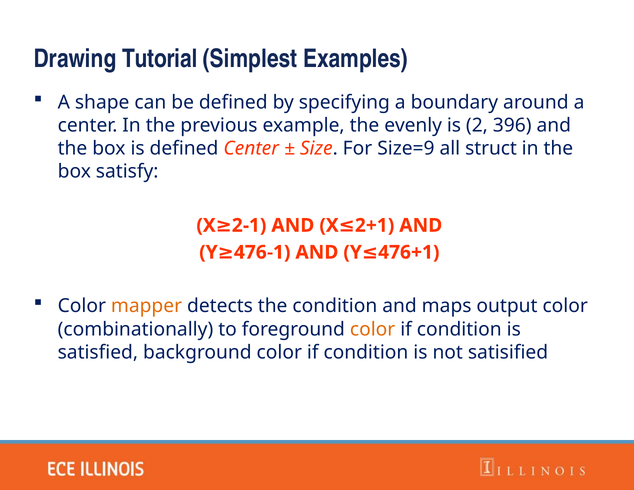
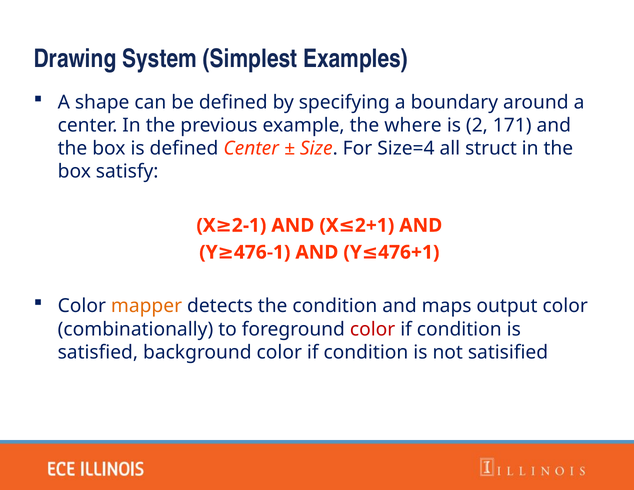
Tutorial: Tutorial -> System (160, 59)
evenly: evenly -> where (413, 125)
396: 396 -> 171 (512, 125)
Size=9: Size=9 -> Size=4 (406, 149)
color colour: orange -> red (373, 329)
